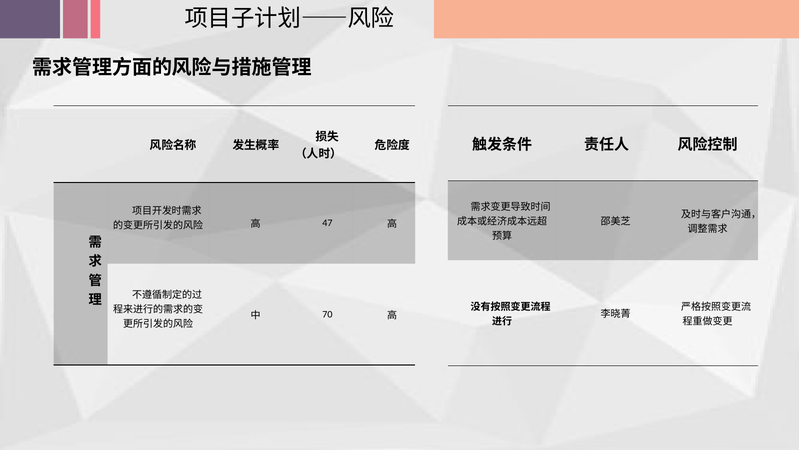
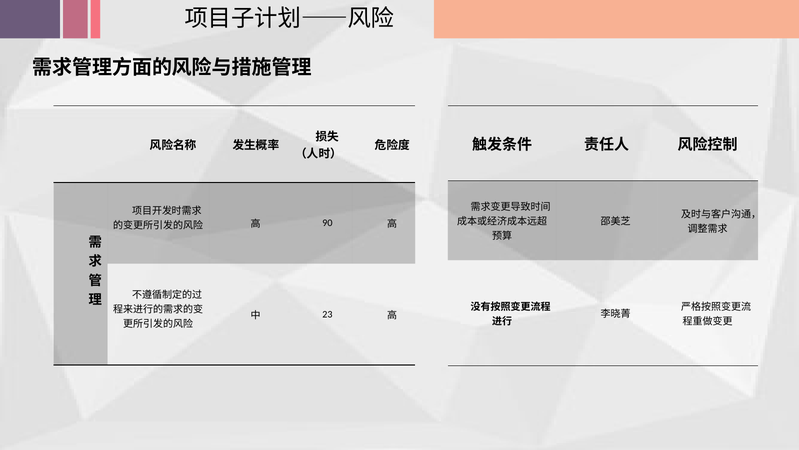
47: 47 -> 90 (327, 223)
70: 70 -> 23 (327, 314)
